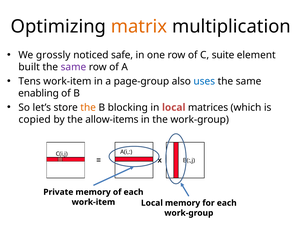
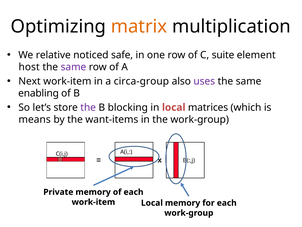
grossly: grossly -> relative (53, 55)
built: built -> host (29, 67)
Tens: Tens -> Next (30, 81)
page-group: page-group -> circa-group (141, 81)
uses colour: blue -> purple (204, 81)
the colour: orange -> purple (88, 107)
copied: copied -> means (35, 119)
allow-items: allow-items -> want-items (112, 119)
